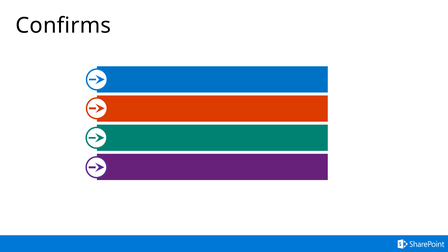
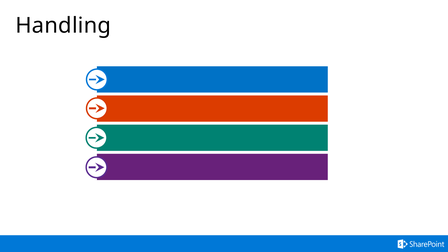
Confirms: Confirms -> Handling (63, 26)
